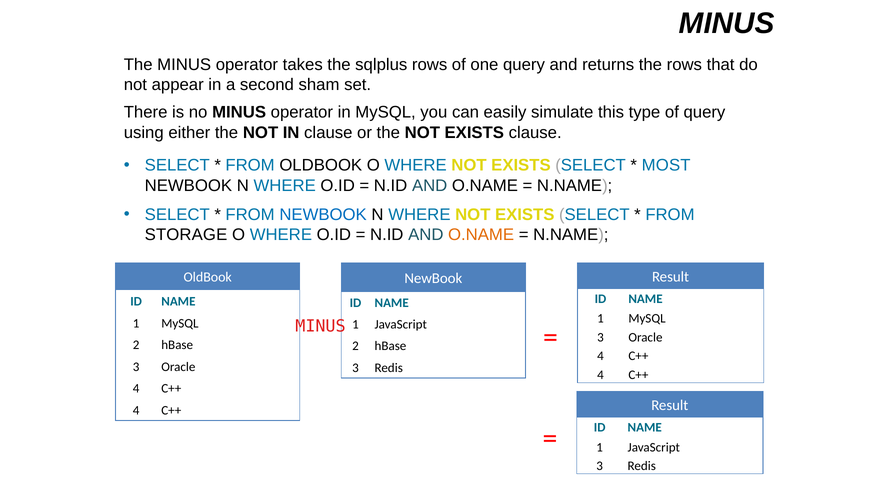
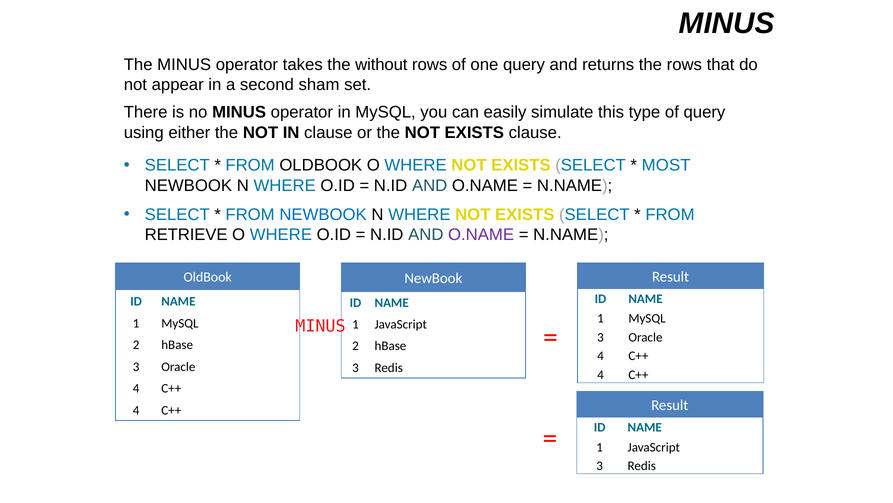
sqlplus: sqlplus -> without (381, 65)
STORAGE: STORAGE -> RETRIEVE (186, 234)
O.NAME colour: orange -> purple (481, 234)
